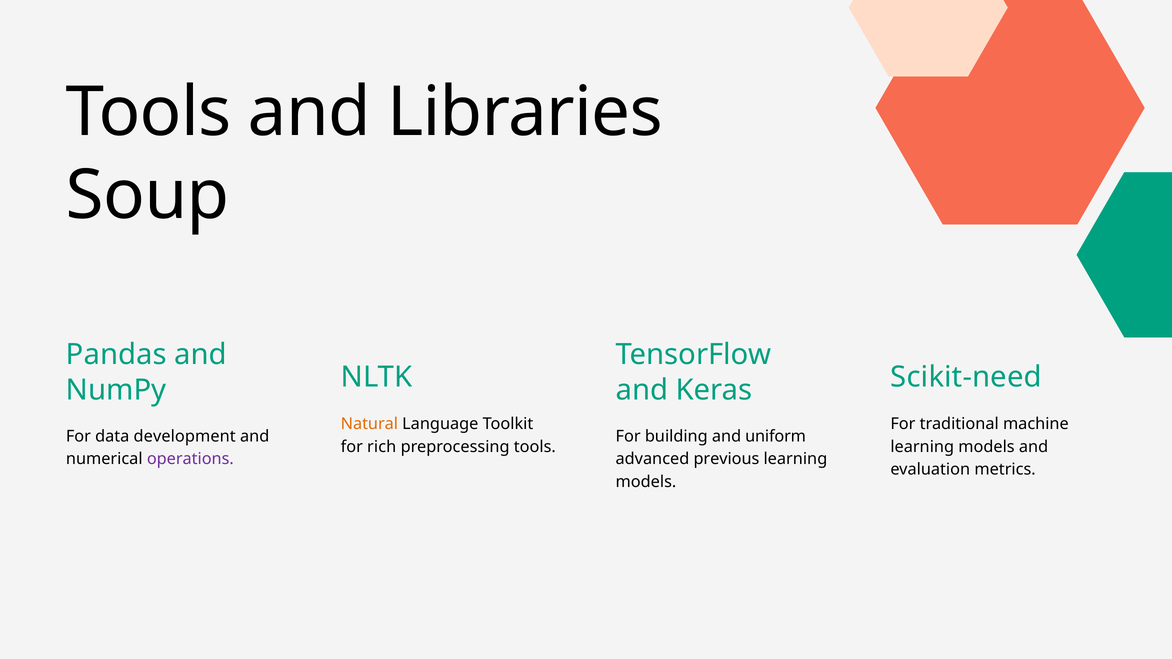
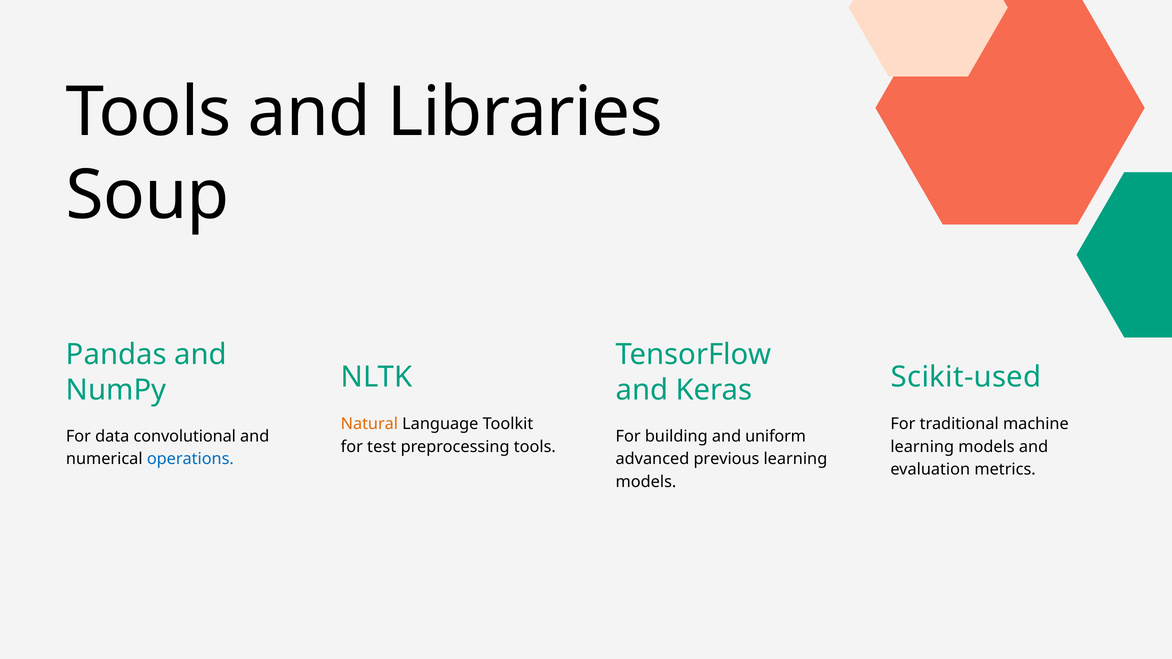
Scikit-need: Scikit-need -> Scikit-used (966, 377)
development: development -> convolutional (185, 436)
rich: rich -> test (382, 447)
operations colour: purple -> blue (190, 459)
